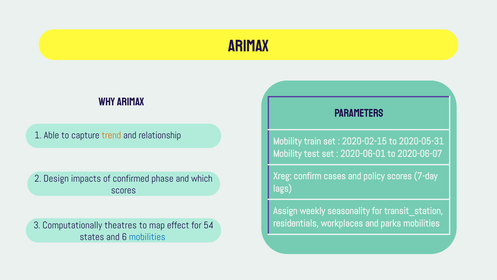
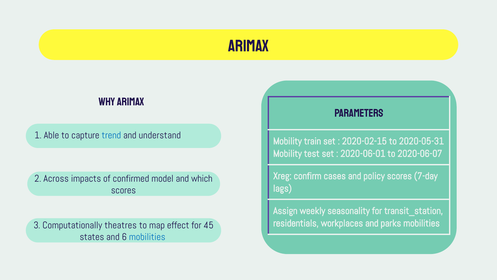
trend colour: orange -> blue (111, 135)
relationship: relationship -> understand (160, 135)
Design: Design -> Across (56, 178)
phase: phase -> model (162, 178)
54: 54 -> 45 (209, 225)
